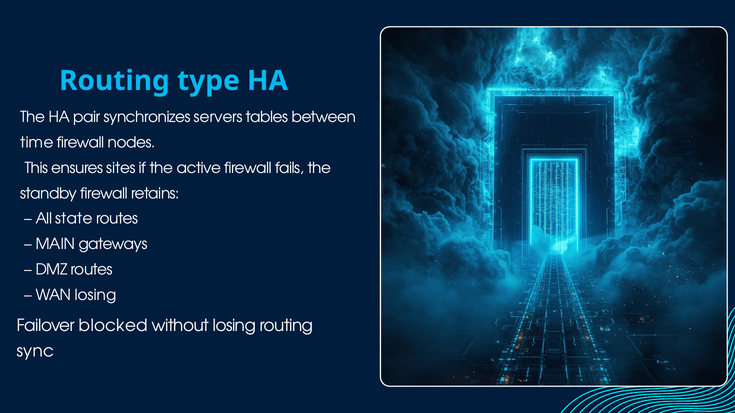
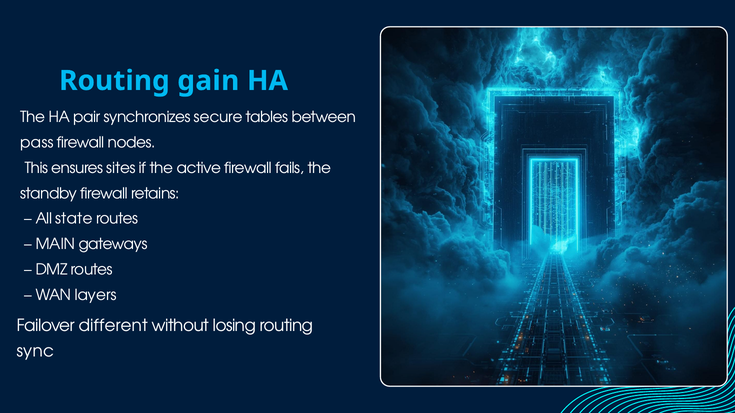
type: type -> gain (208, 81)
servers: servers -> secure (218, 117)
time: time -> pass (37, 143)
WAN losing: losing -> layers (96, 295)
blocked: blocked -> different (113, 326)
